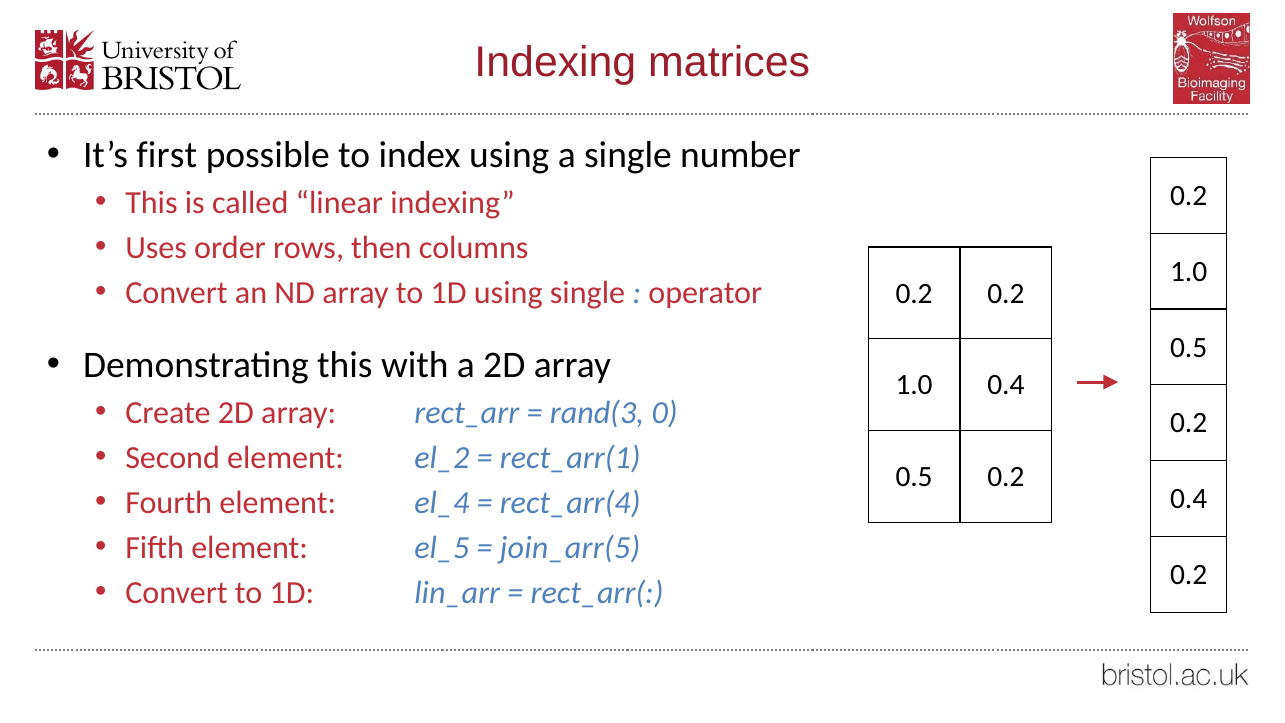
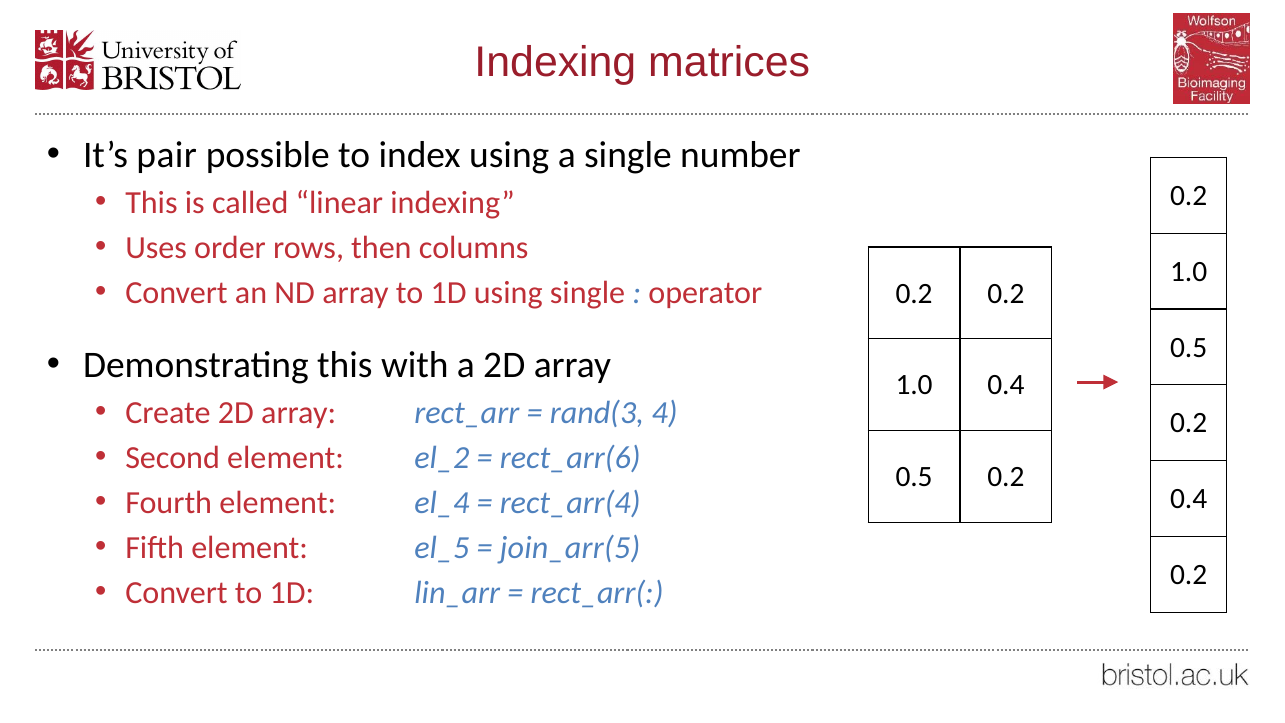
first: first -> pair (167, 155)
0: 0 -> 4 (665, 413)
rect_arr(1: rect_arr(1 -> rect_arr(6 (570, 458)
